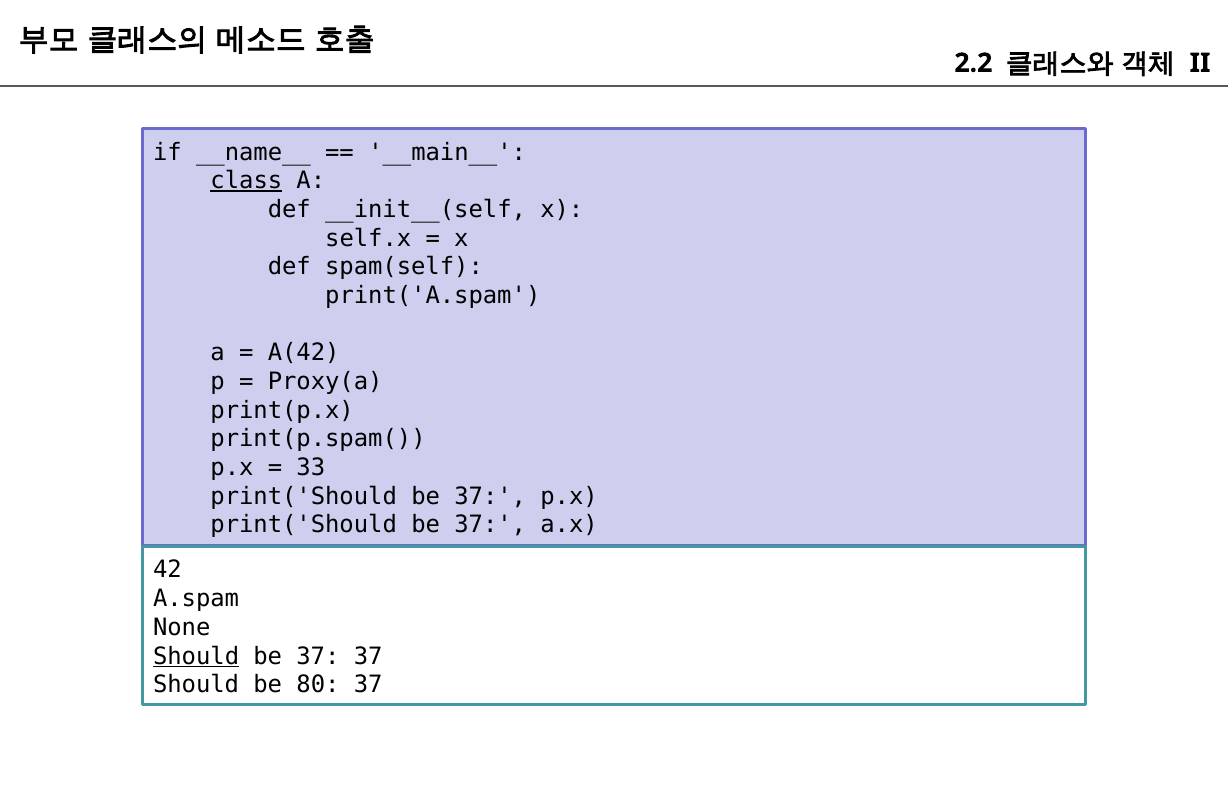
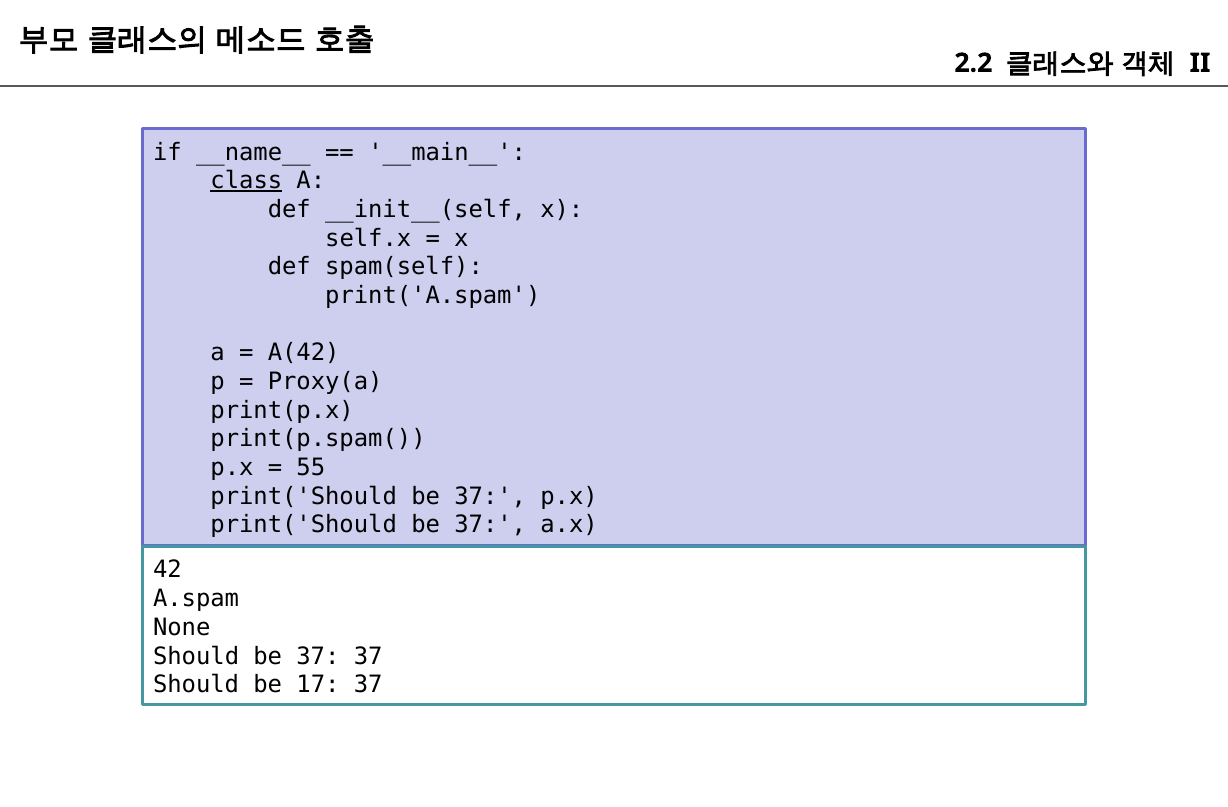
33: 33 -> 55 (311, 467)
Should underline: present -> none (196, 656)
80: 80 -> 17 (318, 684)
